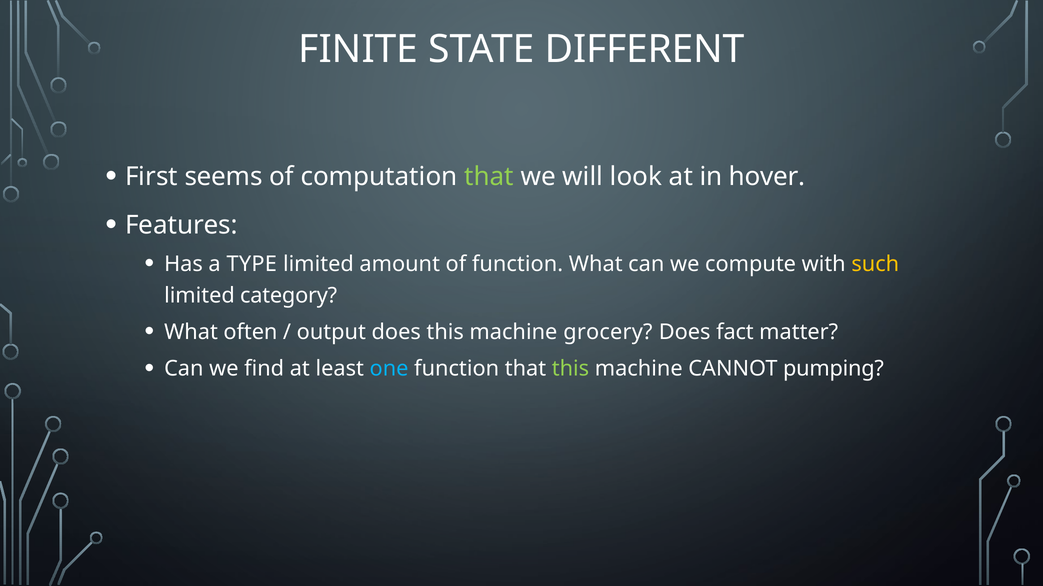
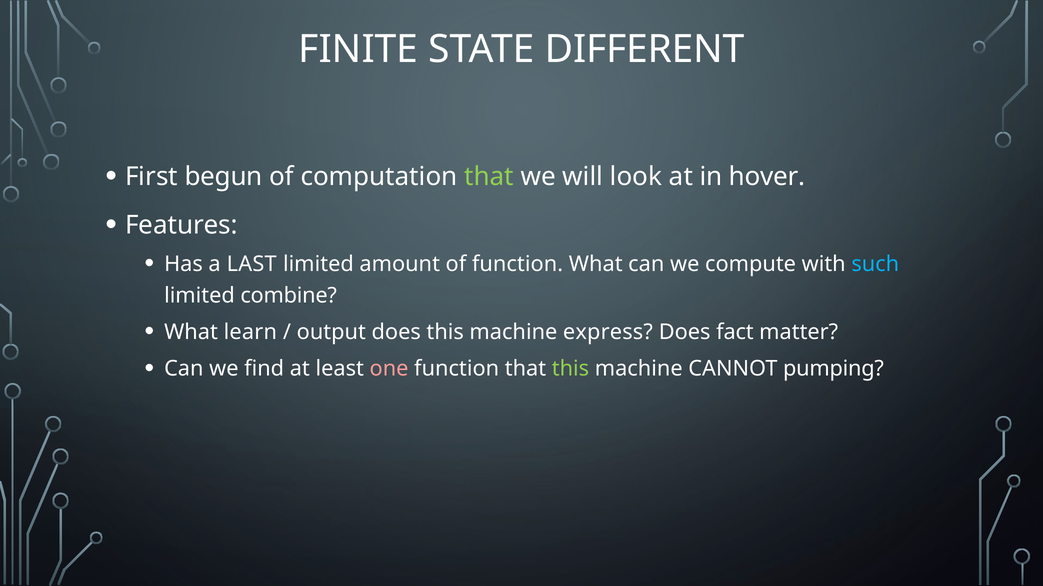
seems: seems -> begun (224, 177)
TYPE: TYPE -> LAST (252, 264)
such colour: yellow -> light blue (875, 264)
category: category -> combine (289, 296)
often: often -> learn (250, 332)
grocery: grocery -> express (608, 332)
one colour: light blue -> pink (389, 369)
